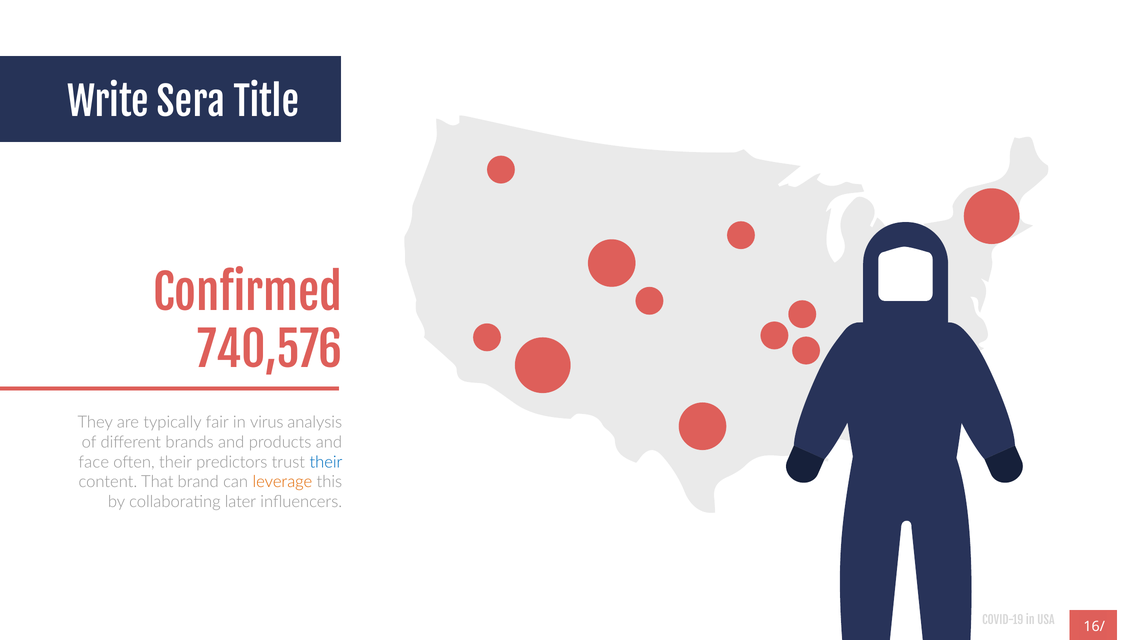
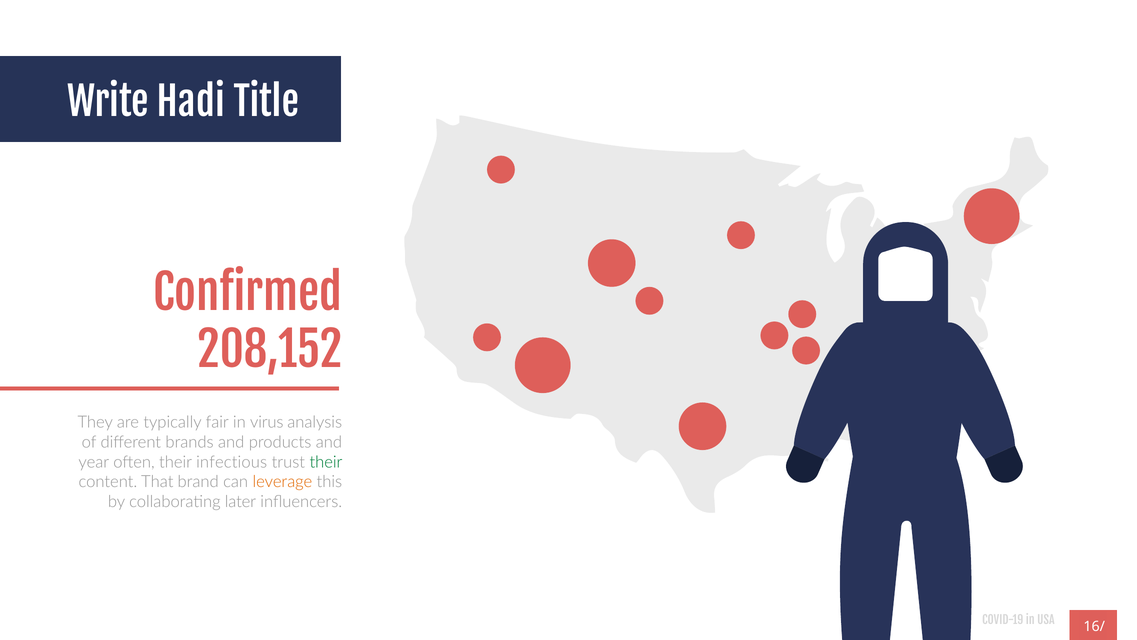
Sera: Sera -> Hadi (191, 103)
740,576: 740,576 -> 208,152 (270, 351)
face: face -> year (94, 462)
predictors: predictors -> infectious (232, 462)
their colour: blue -> green (326, 462)
